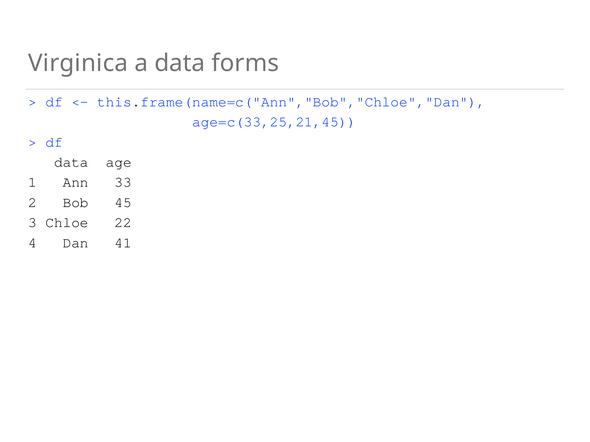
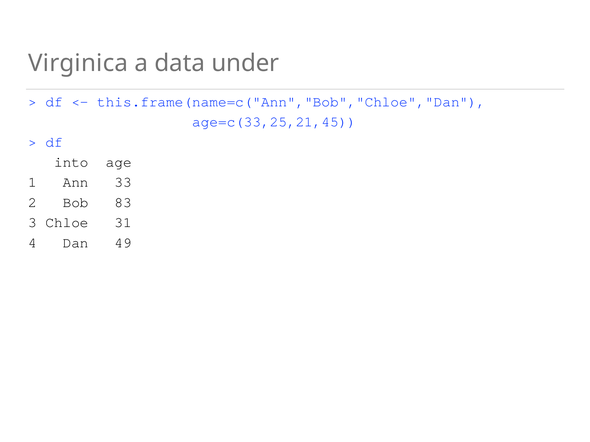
forms: forms -> under (245, 63)
data: data -> into (71, 162)
45: 45 -> 83 (123, 203)
22: 22 -> 31 (123, 223)
41: 41 -> 49 (123, 243)
